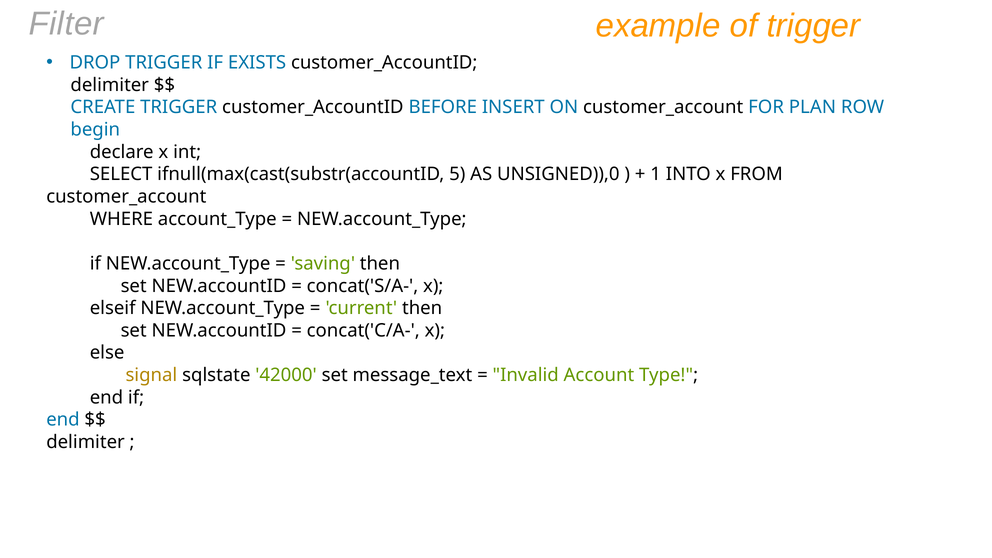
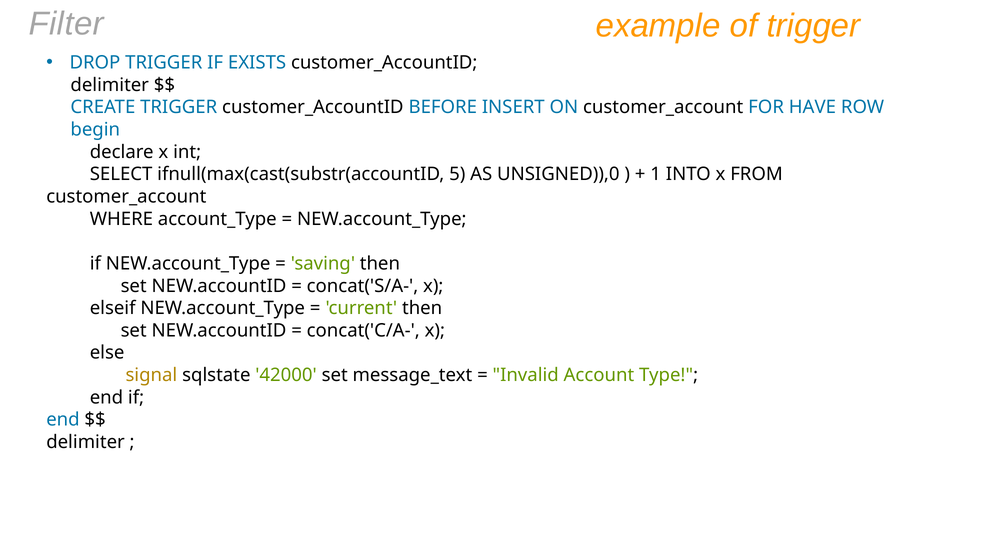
PLAN: PLAN -> HAVE (812, 107)
